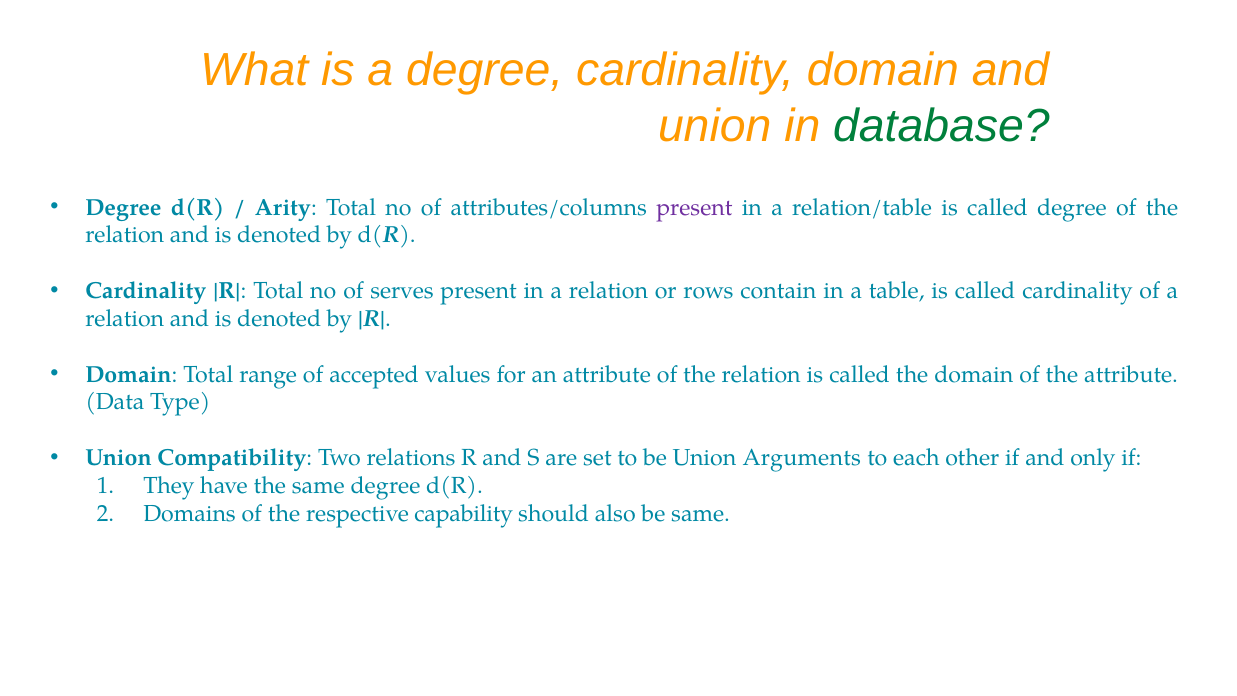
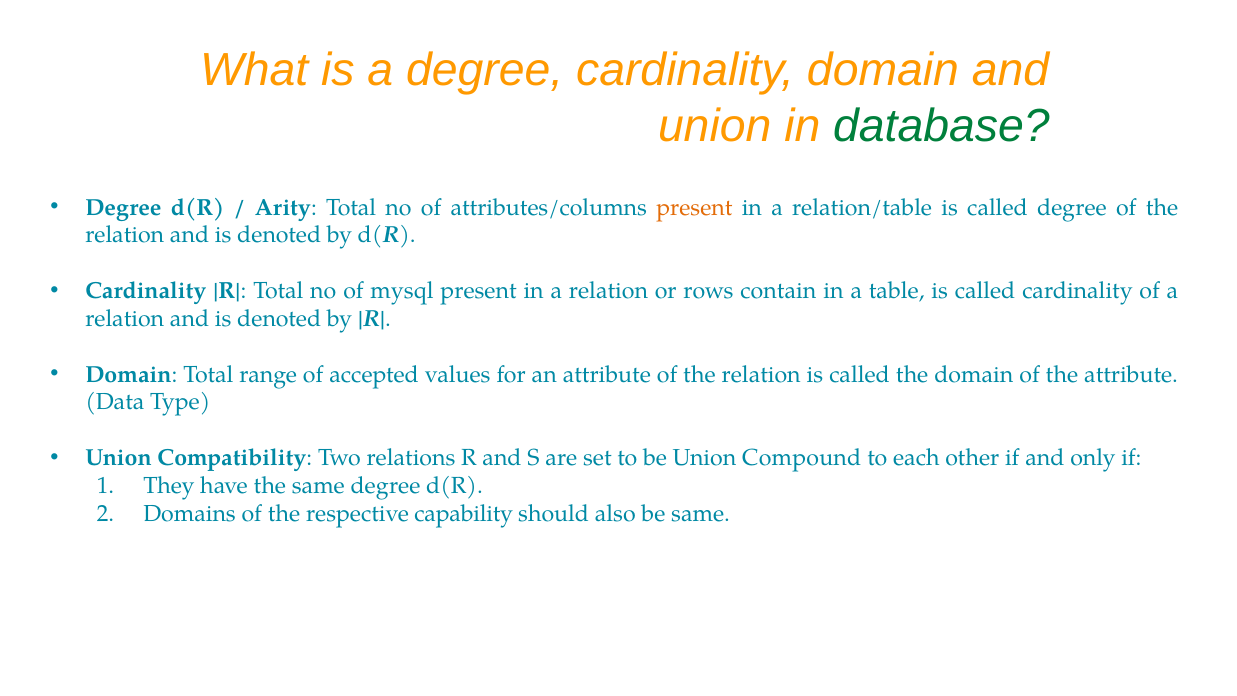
present colour: purple -> orange (694, 207)
serves: serves -> mysql (402, 291)
Arguments: Arguments -> Compound (802, 458)
